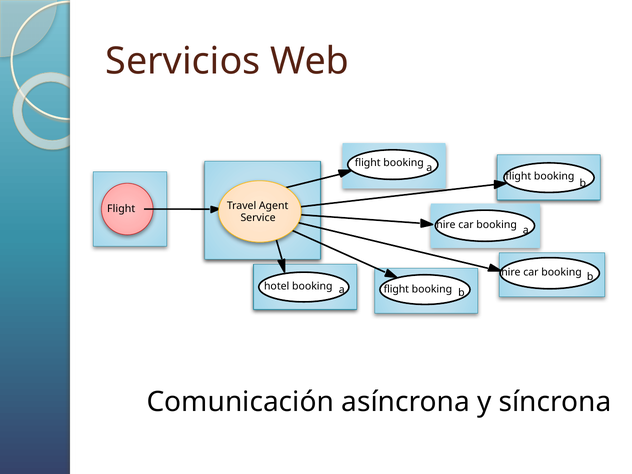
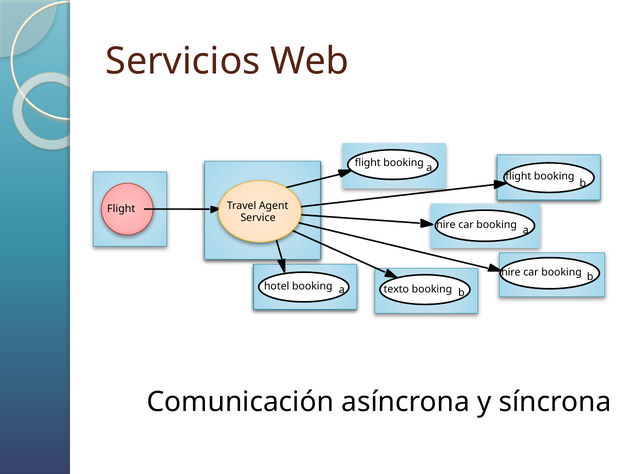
flight: flight -> texto (396, 289)
